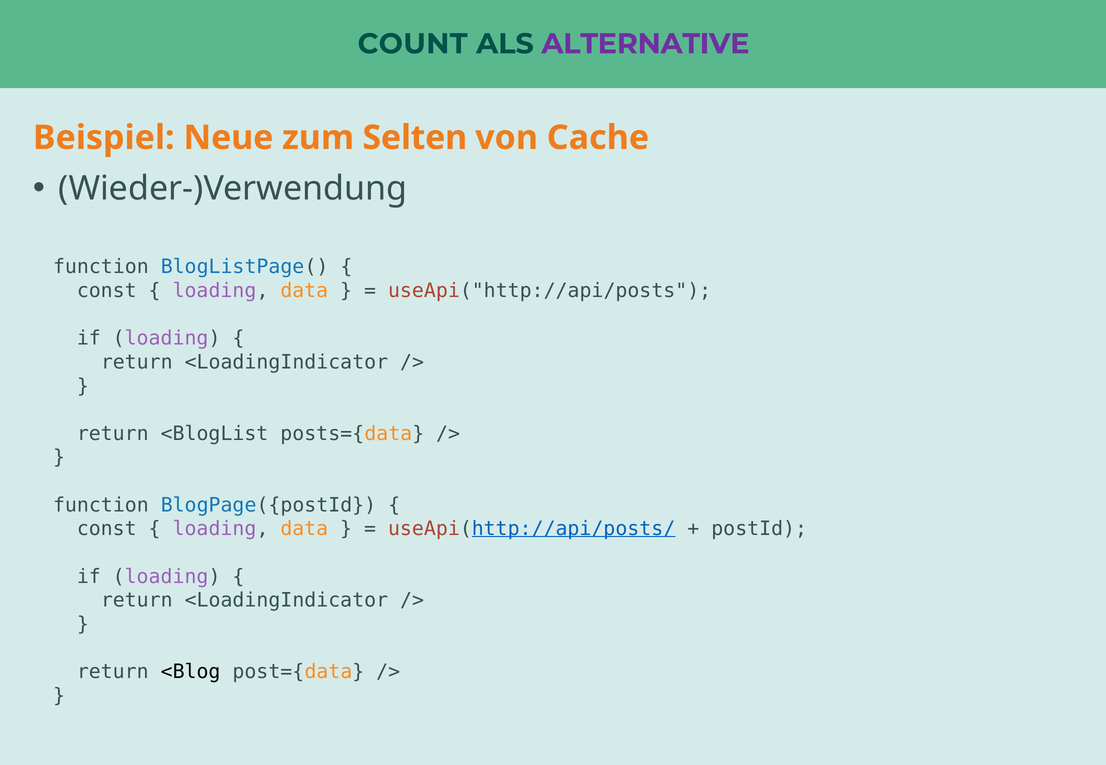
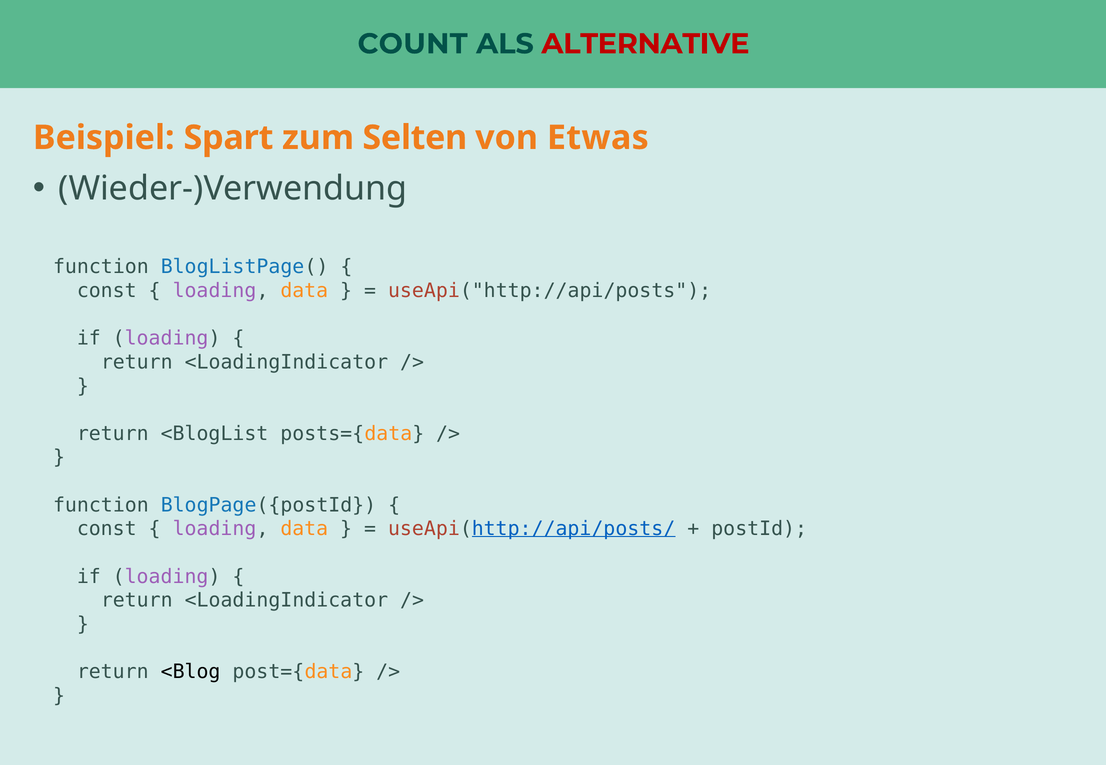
ALTERNATIVE colour: purple -> red (645, 44)
Neue: Neue -> Spart (228, 138)
Cache: Cache -> Etwas (598, 138)
